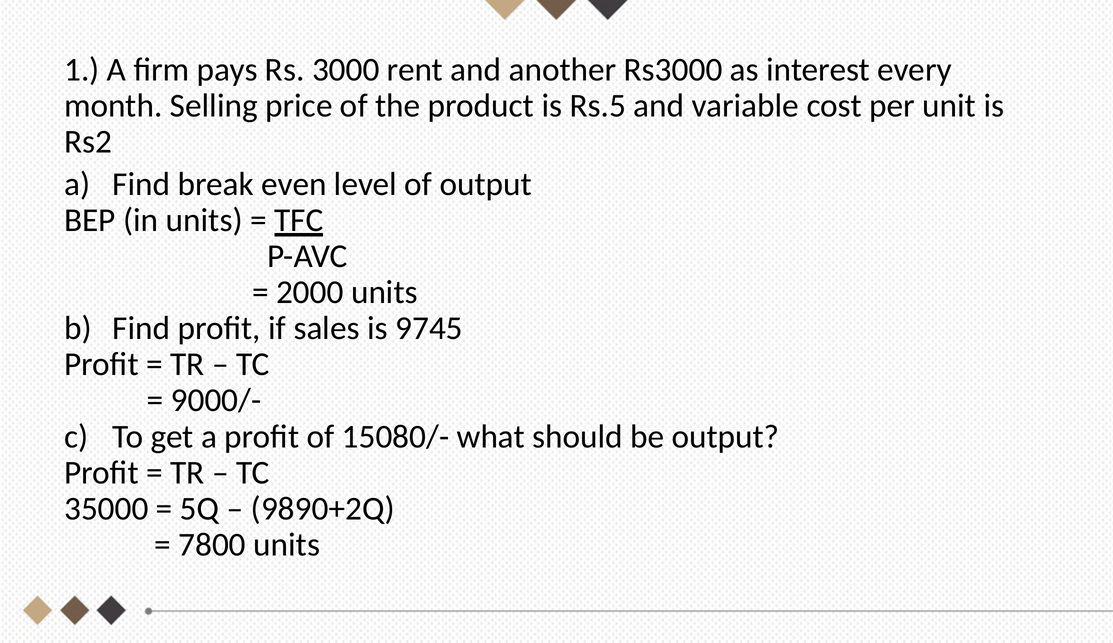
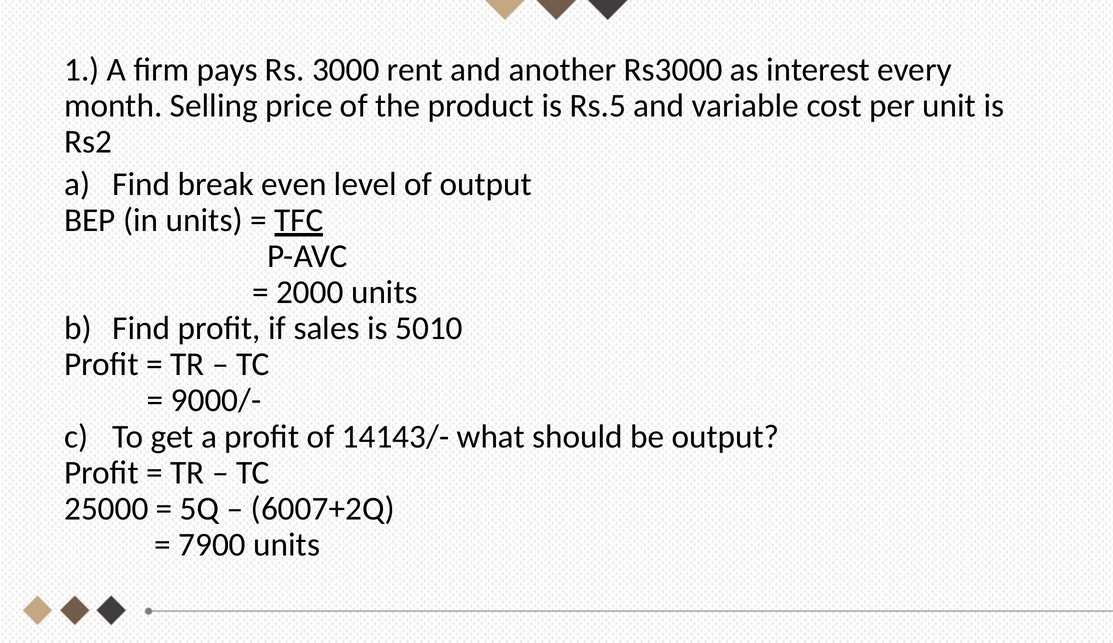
9745: 9745 -> 5010 (429, 328)
15080/-: 15080/- -> 14143/- (396, 436)
35000: 35000 -> 25000 (106, 508)
9890+2Q: 9890+2Q -> 6007+2Q (323, 508)
7800: 7800 -> 7900 (212, 544)
